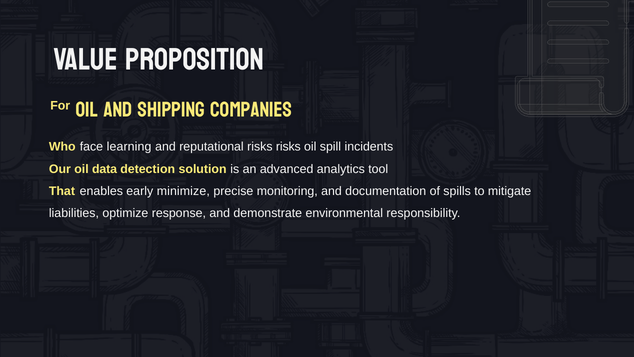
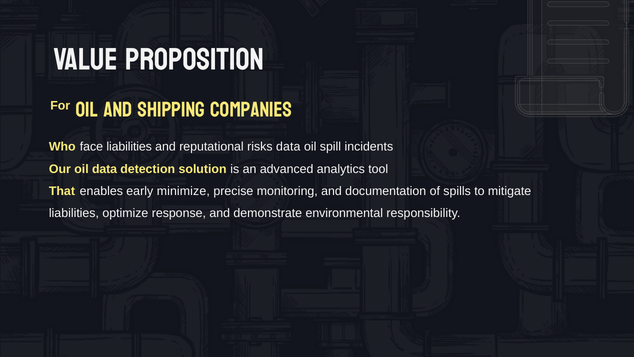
face learning: learning -> liabilities (129, 147)
risks risks: risks -> data (288, 147)
